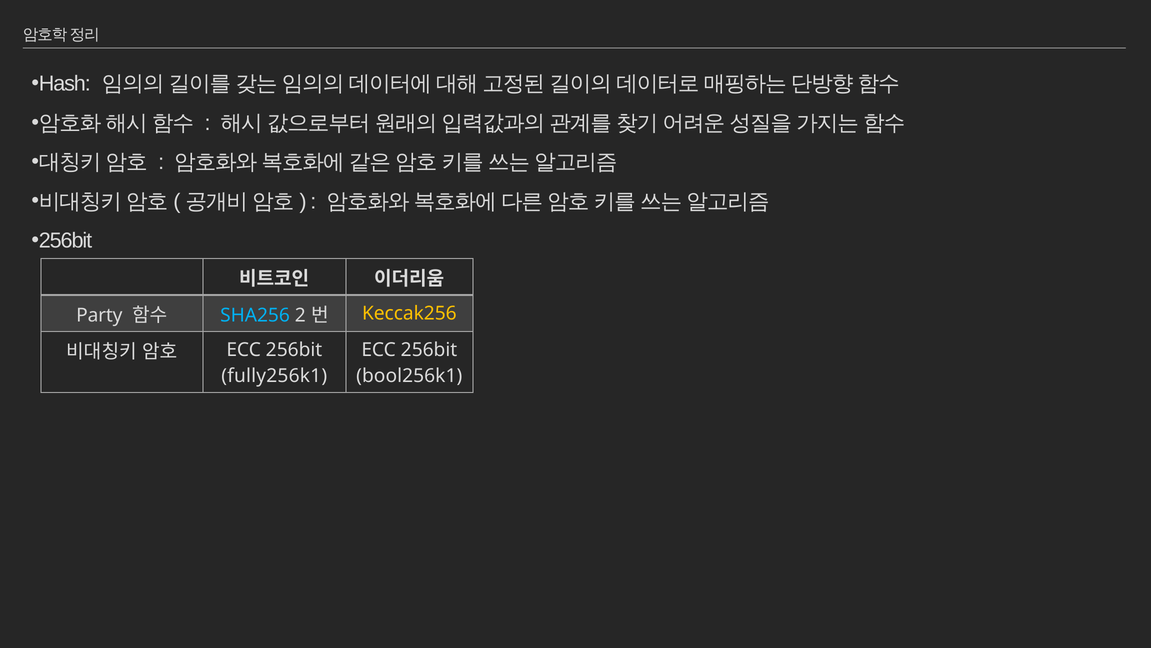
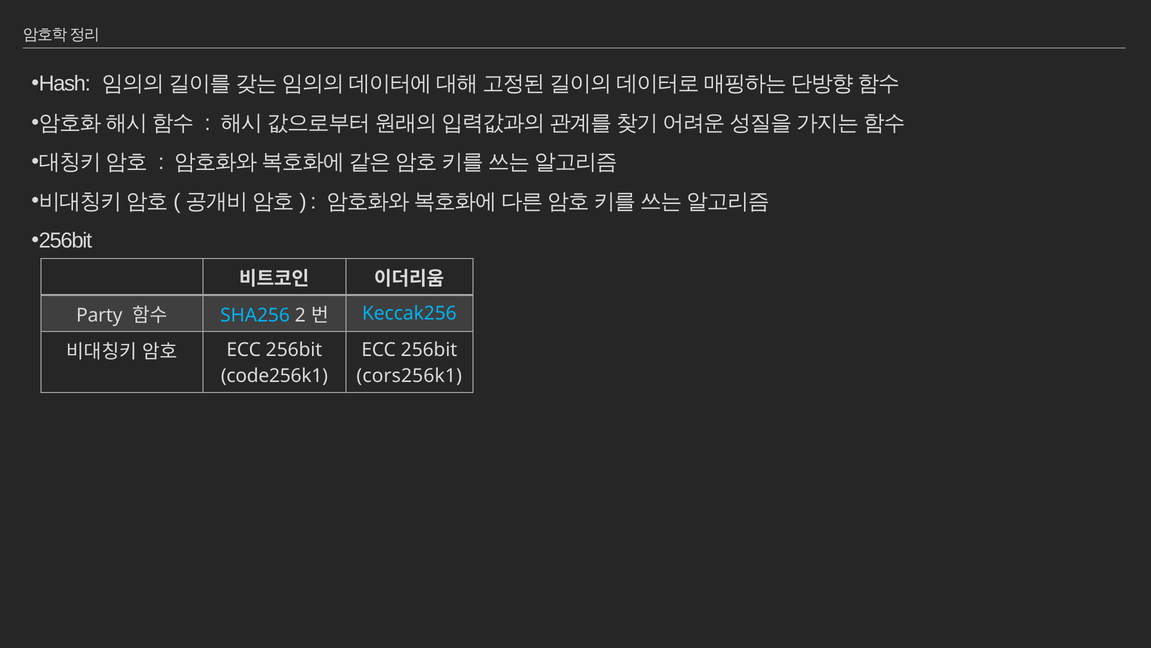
Keccak256 colour: yellow -> light blue (409, 313)
fully256k1: fully256k1 -> code256k1 (274, 376)
bool256k1: bool256k1 -> cors256k1 (409, 376)
